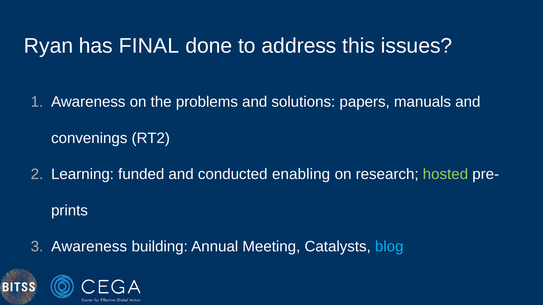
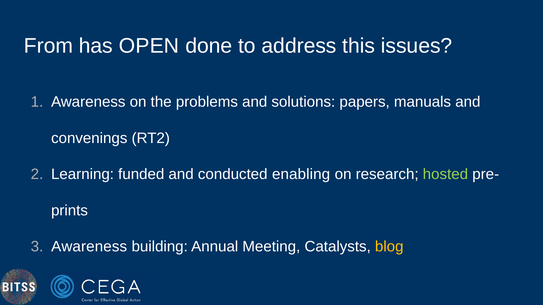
Ryan: Ryan -> From (49, 46)
FINAL: FINAL -> OPEN (149, 46)
blog colour: light blue -> yellow (389, 247)
